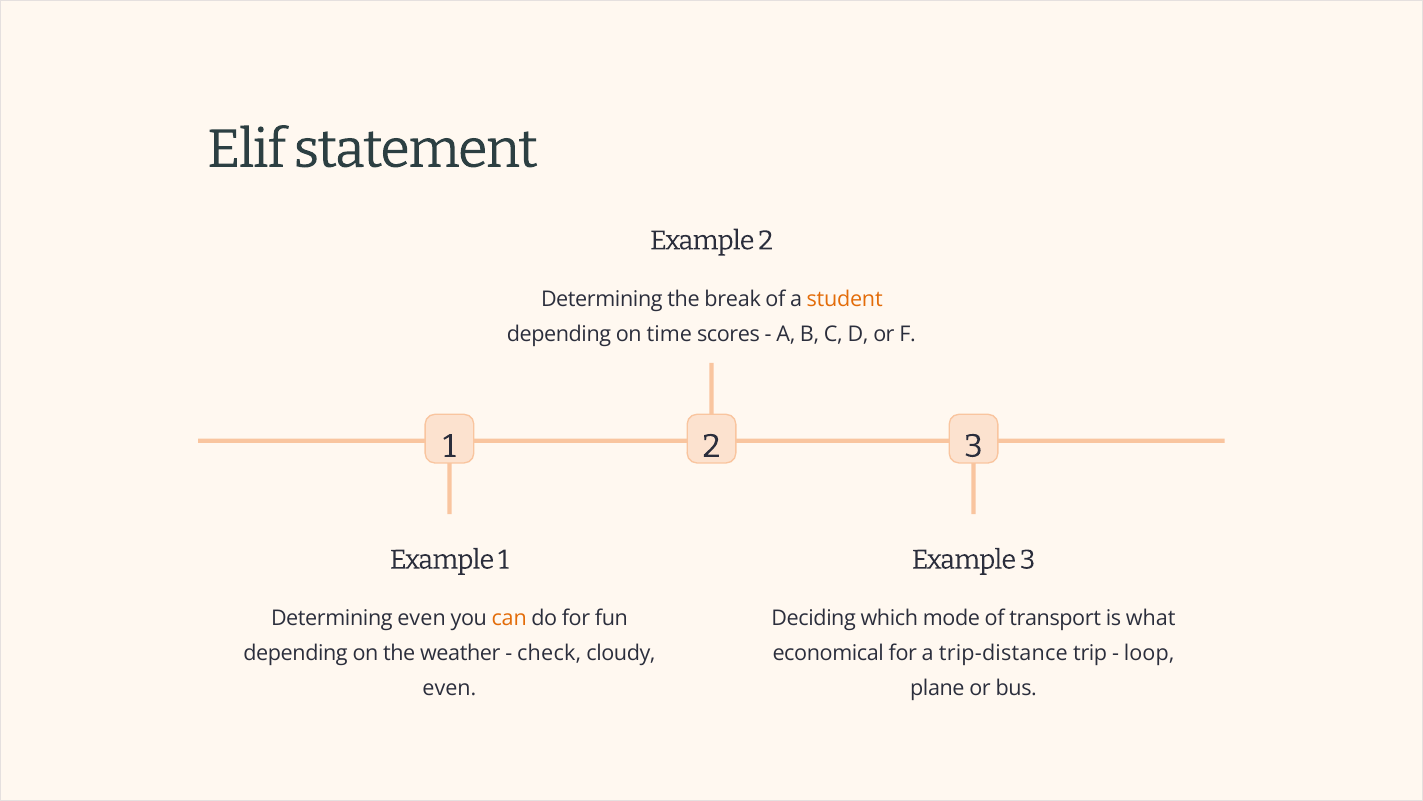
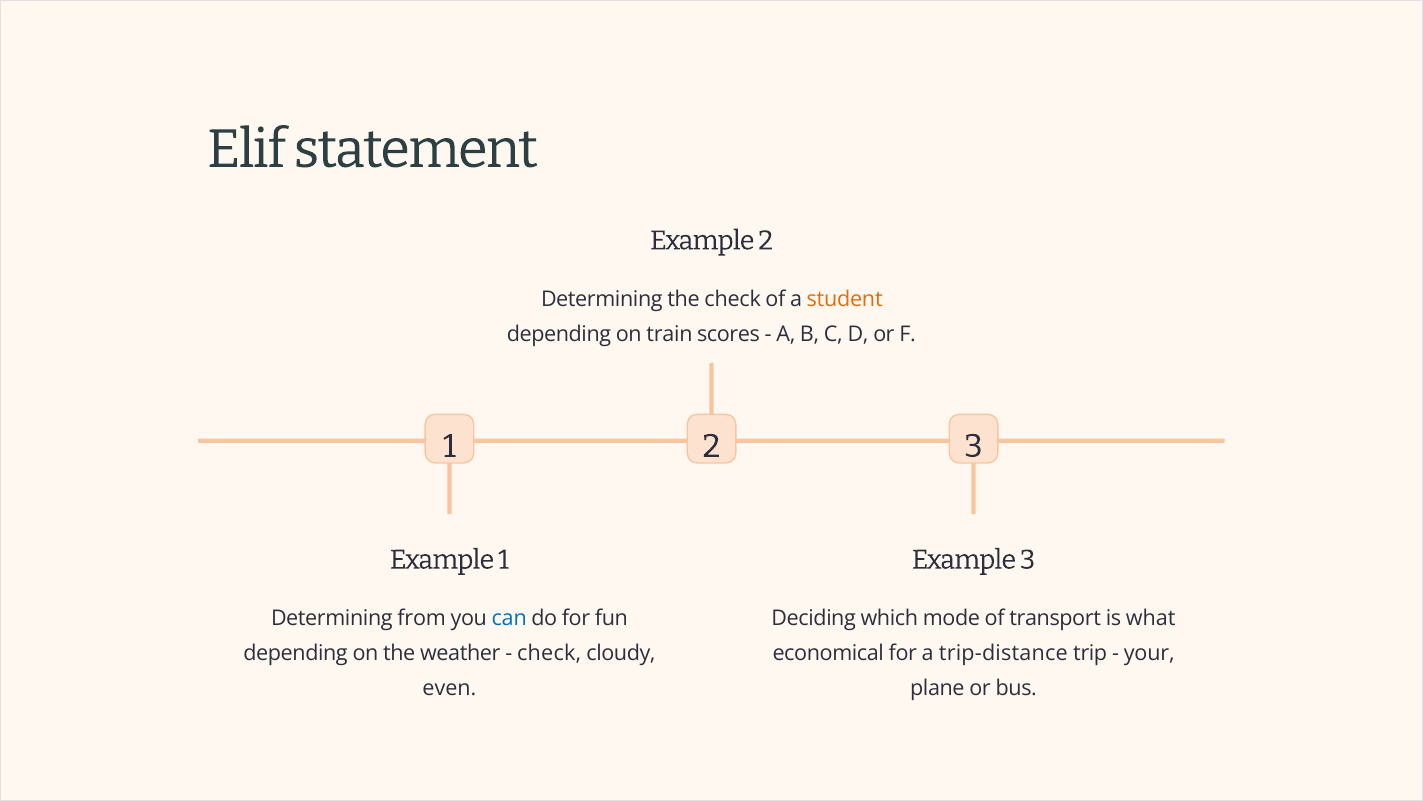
the break: break -> check (733, 299)
time: time -> train (669, 334)
Determining even: even -> from (422, 618)
can colour: orange -> blue (509, 618)
loop: loop -> your (1149, 653)
